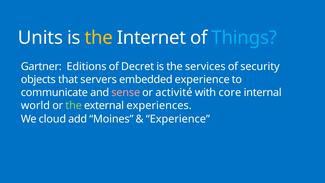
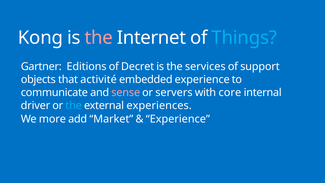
Units: Units -> Kong (40, 38)
the colour: yellow -> pink (99, 38)
security: security -> support (260, 66)
servers: servers -> activité (99, 79)
activité: activité -> servers (174, 92)
world: world -> driver (35, 105)
the colour: light green -> light blue (74, 105)
We cloud: cloud -> more (52, 119)
Moines: Moines -> Market (111, 119)
